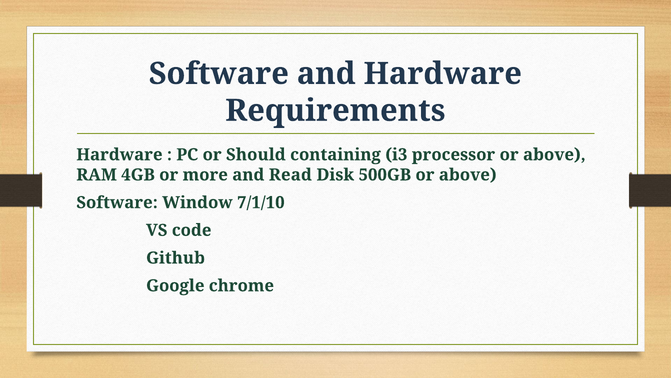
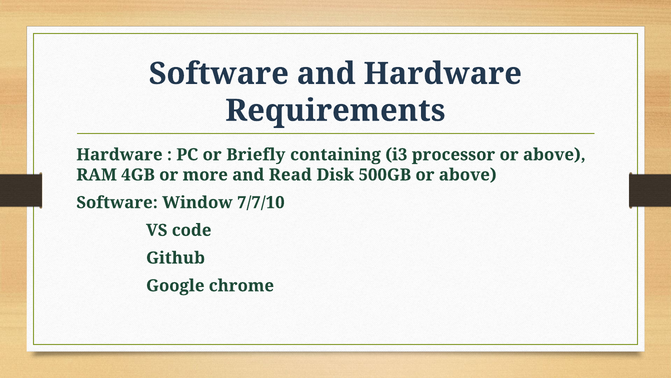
Should: Should -> Briefly (256, 154)
7/1/10: 7/1/10 -> 7/7/10 (261, 202)
